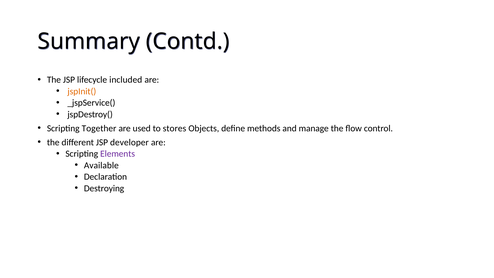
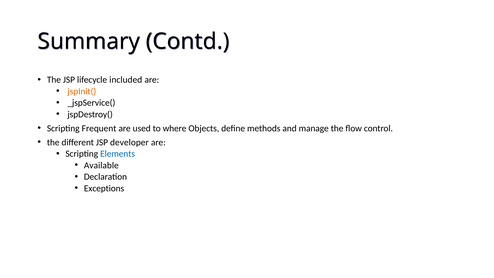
Together: Together -> Frequent (99, 128)
stores: stores -> where (175, 128)
Elements colour: purple -> blue (118, 154)
Destroying: Destroying -> Exceptions (104, 188)
